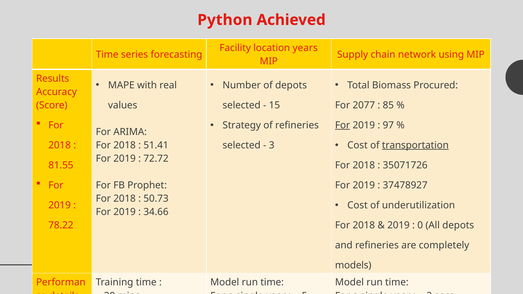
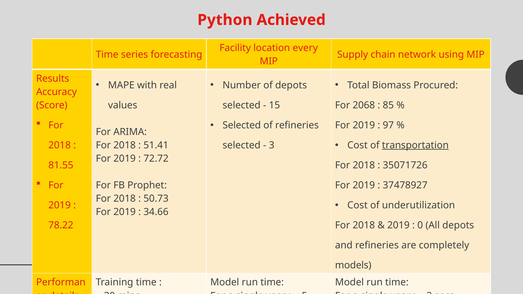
years: years -> every (305, 48)
2077: 2077 -> 2068 (364, 105)
Strategy: Strategy -> Selected (242, 125)
For underline: present -> none (343, 125)
